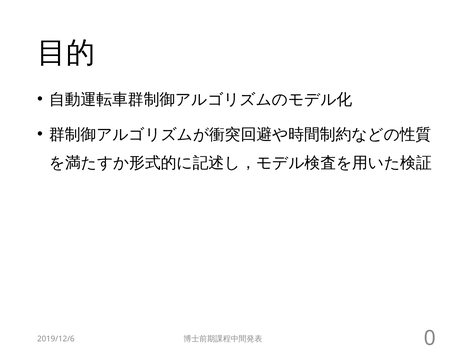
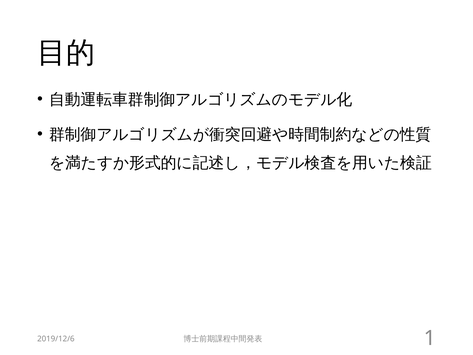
0: 0 -> 1 (430, 338)
